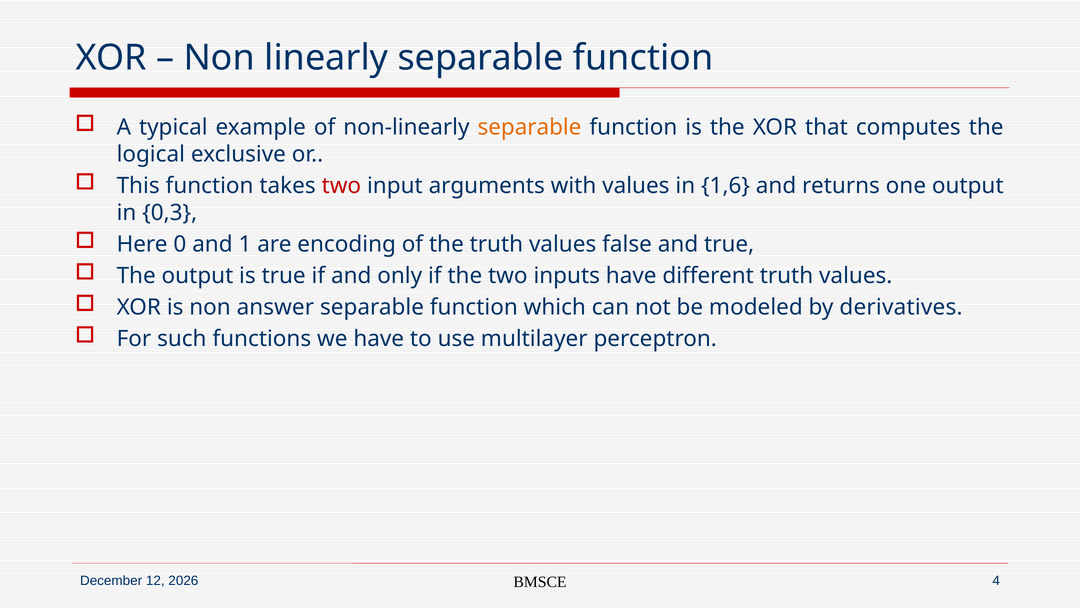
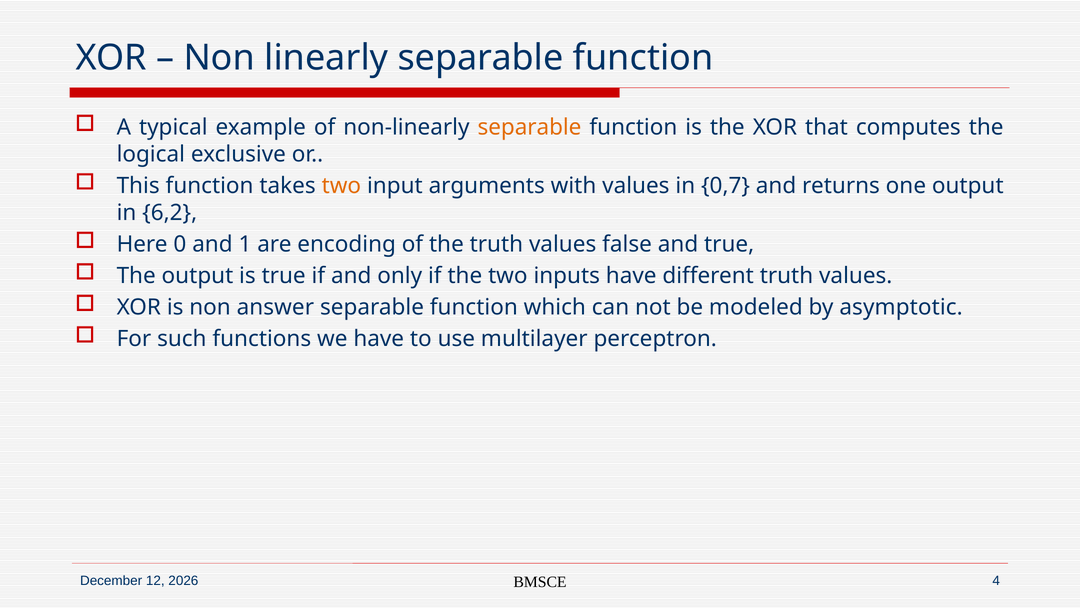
two colour: red -> orange (341, 186)
1,6: 1,6 -> 0,7 (726, 186)
0,3: 0,3 -> 6,2 (170, 213)
derivatives: derivatives -> asymptotic (901, 307)
